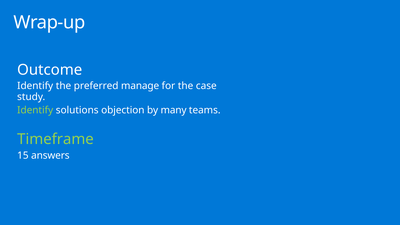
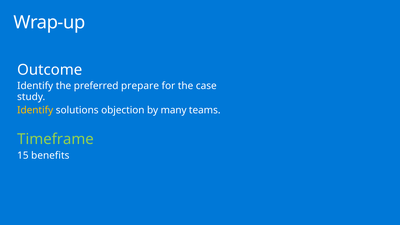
manage: manage -> prepare (140, 86)
Identify colour: light green -> yellow (35, 110)
answers: answers -> benefits (50, 155)
